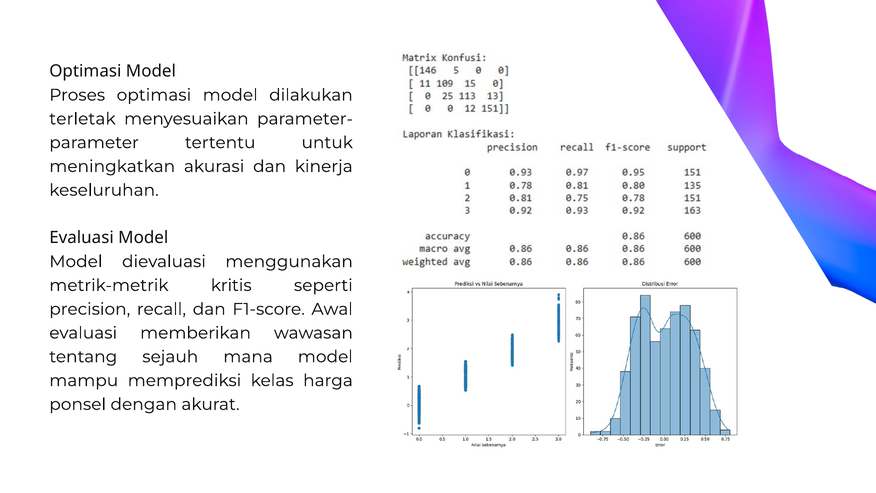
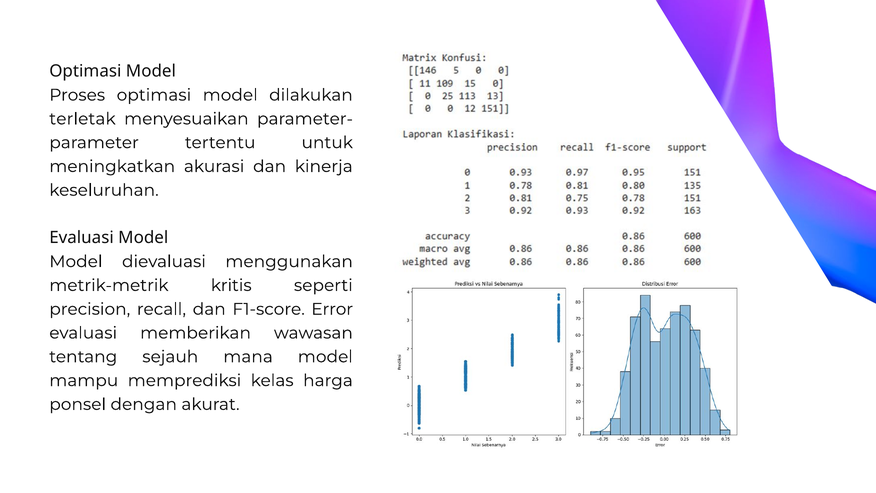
Awal: Awal -> Error (332, 309)
